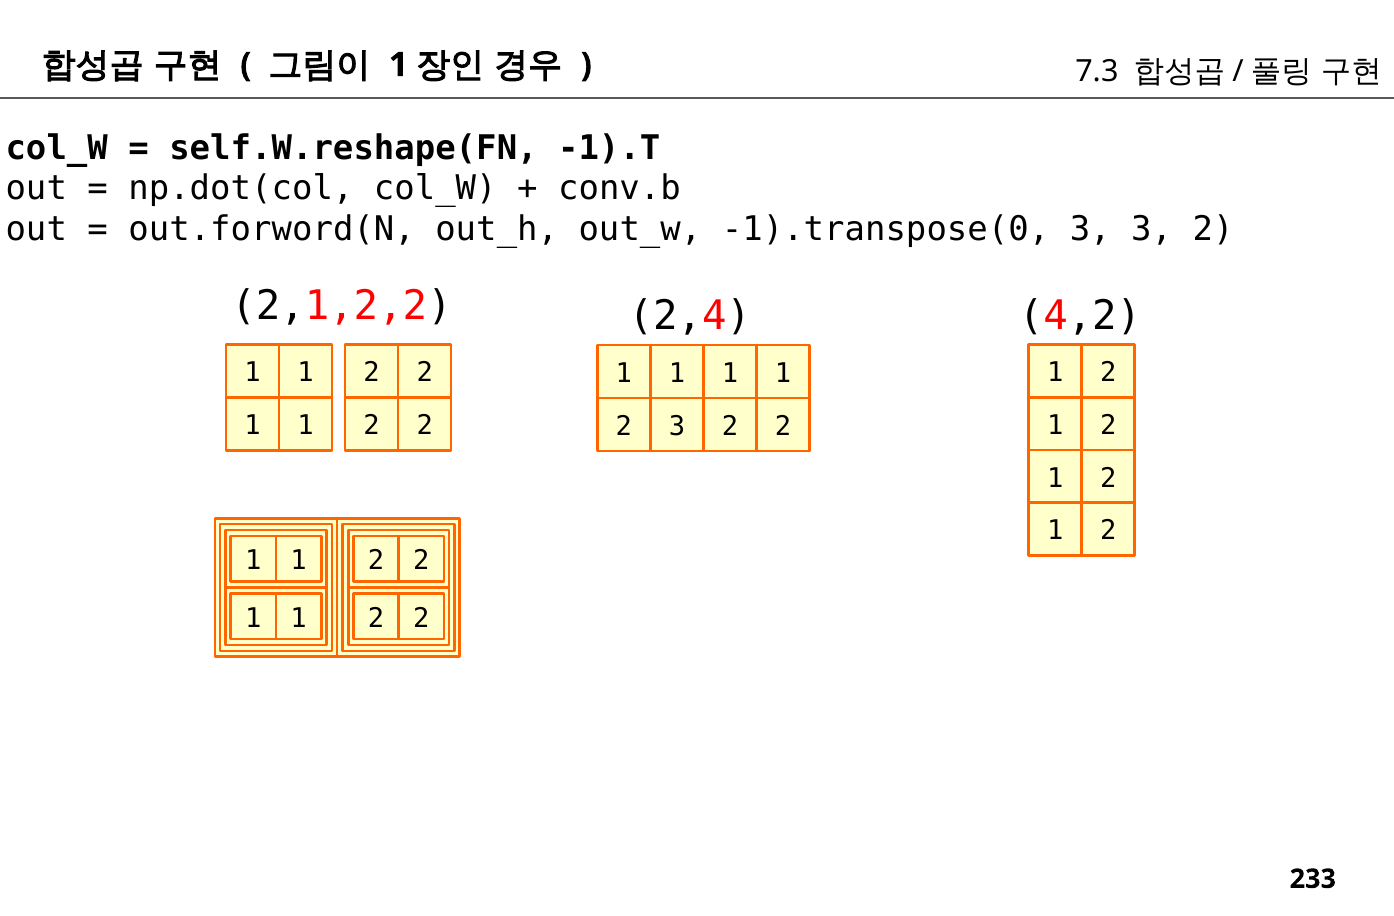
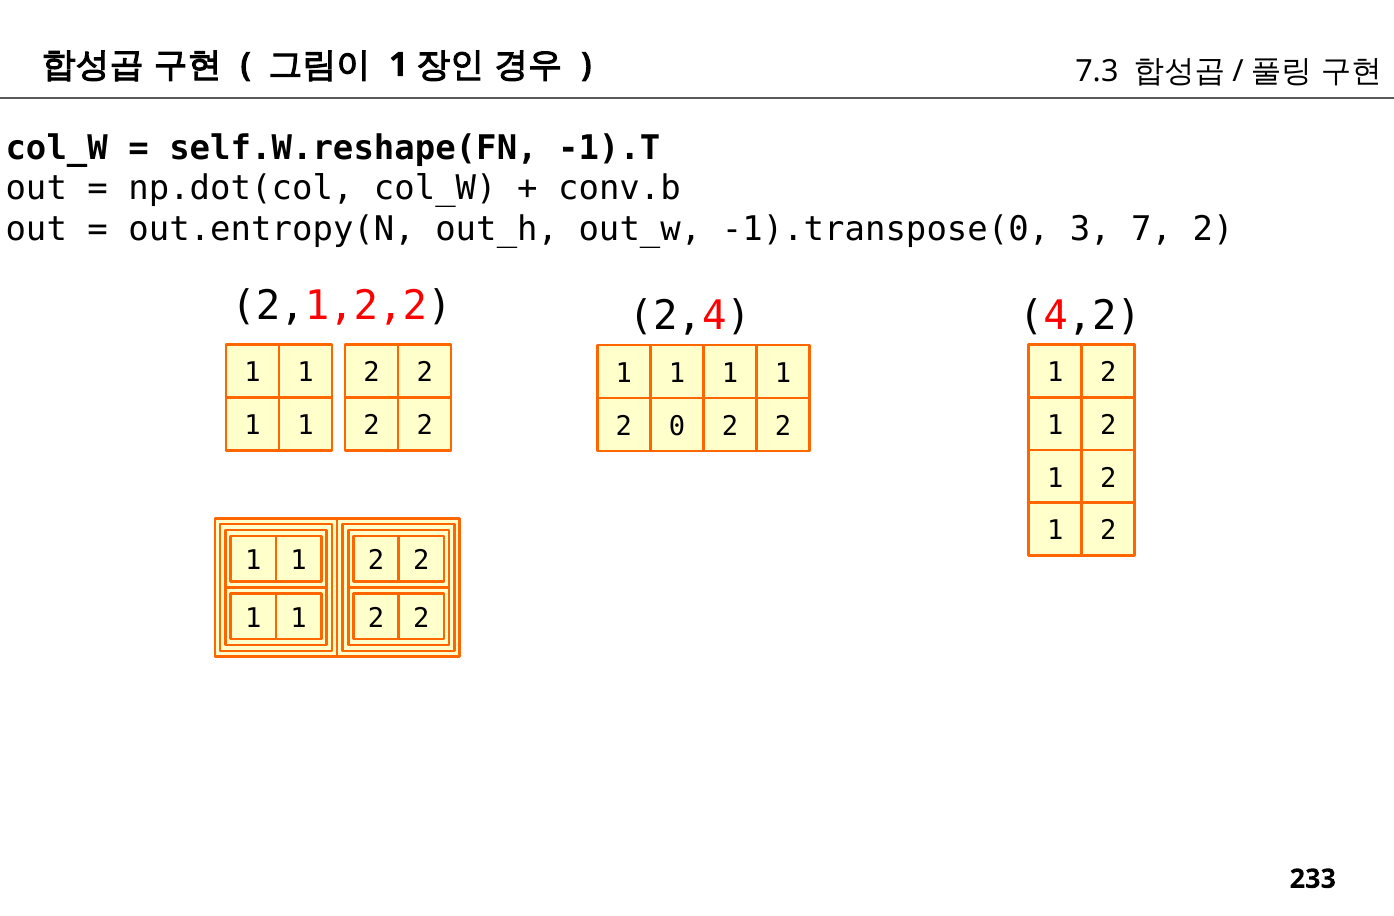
out.forword(N: out.forword(N -> out.entropy(N (272, 229)
3 3: 3 -> 7 (1152, 229)
2 3: 3 -> 0 (677, 426)
